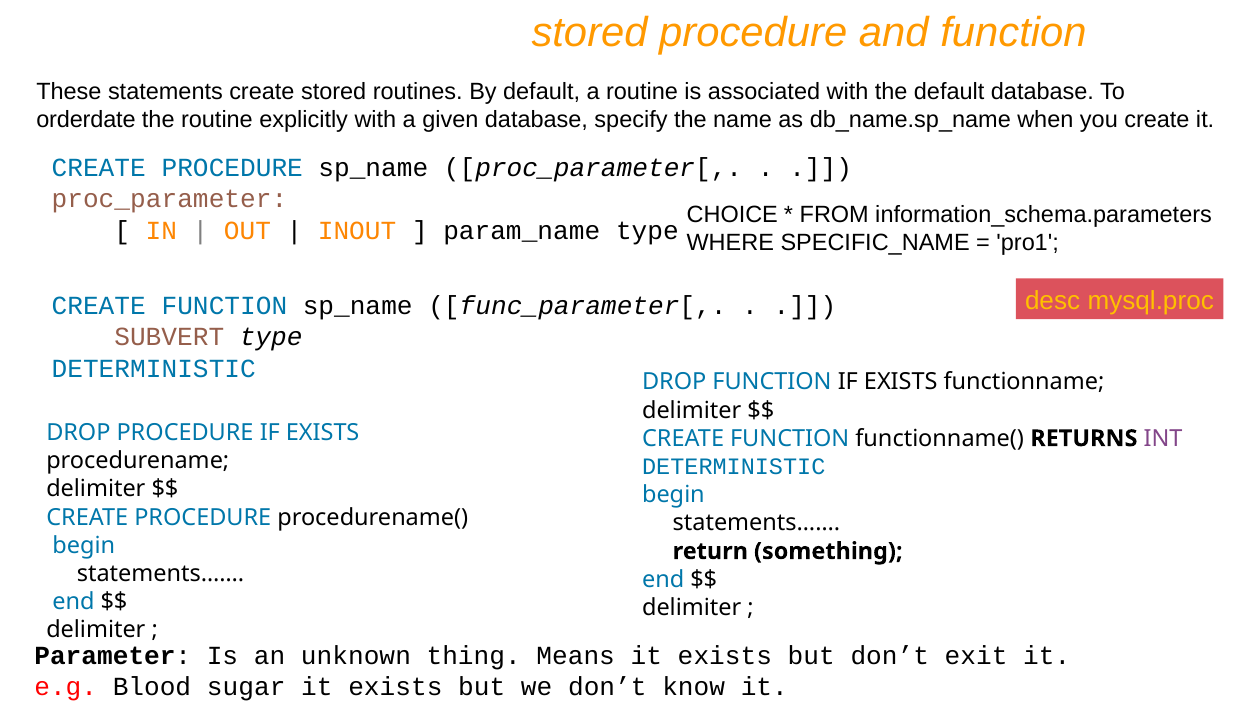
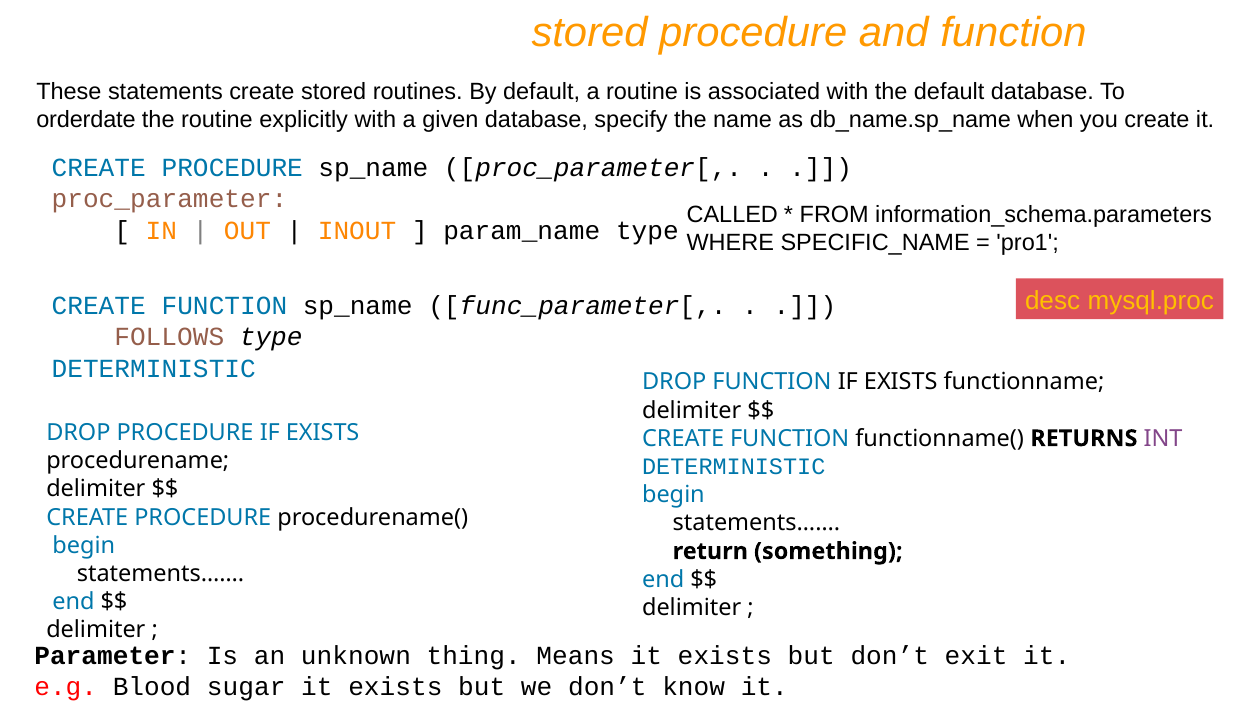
CHOICE: CHOICE -> CALLED (732, 215)
SUBVERT: SUBVERT -> FOLLOWS (169, 337)
